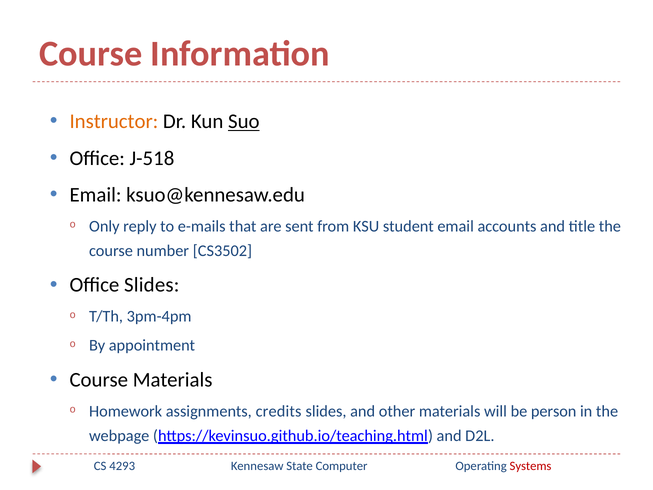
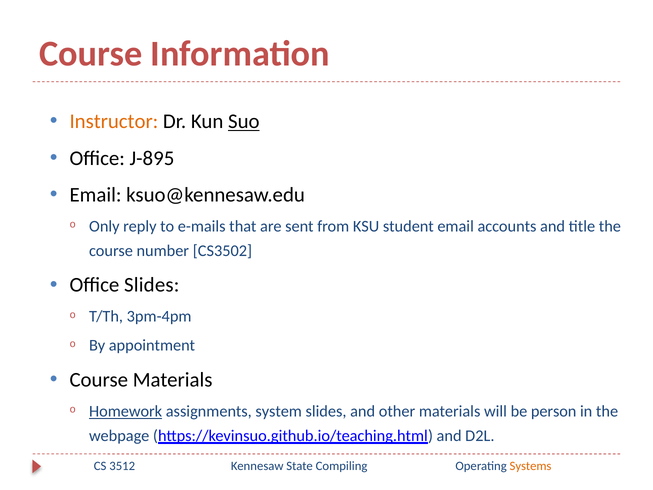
J-518: J-518 -> J-895 (152, 158)
Homework underline: none -> present (126, 411)
credits: credits -> system (279, 411)
4293: 4293 -> 3512 (122, 466)
Computer: Computer -> Compiling (342, 466)
Systems colour: red -> orange (531, 466)
